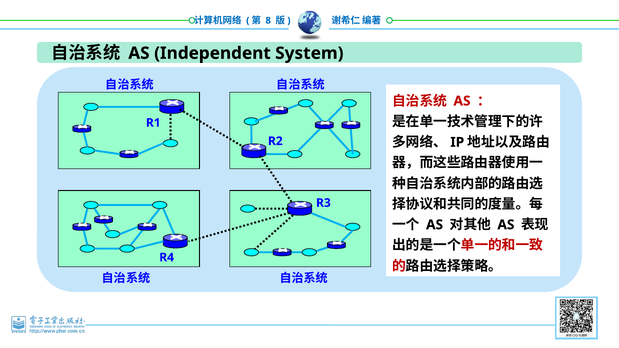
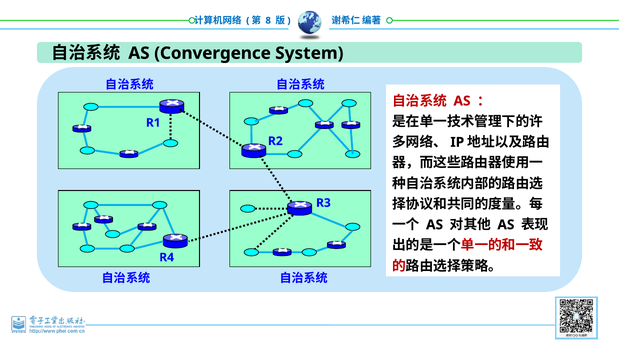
Independent: Independent -> Convergence (213, 53)
